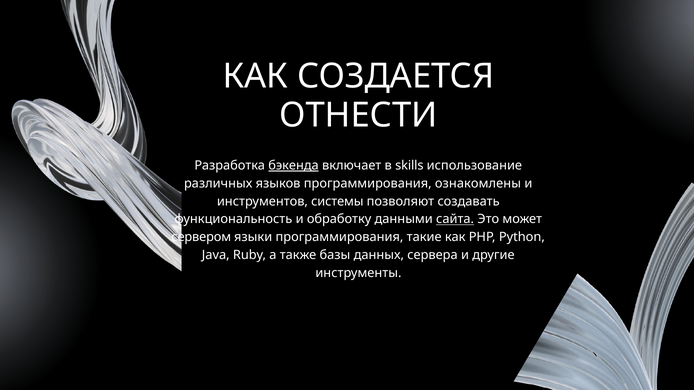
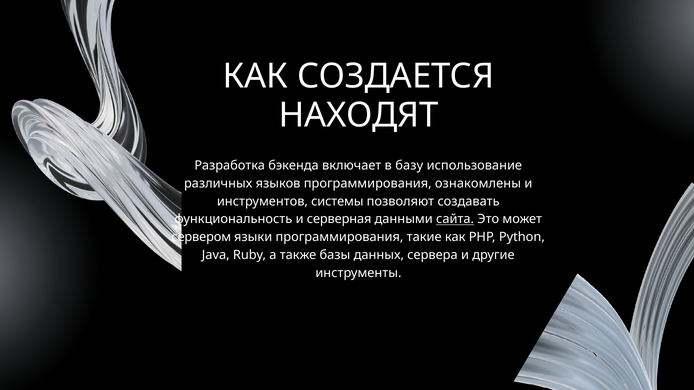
ОТНЕСТИ: ОТНЕСТИ -> НАХОДЯТ (359, 115)
бэкенда underline: present -> none (294, 166)
skills: skills -> базу (409, 166)
обработку: обработку -> серверная (339, 219)
